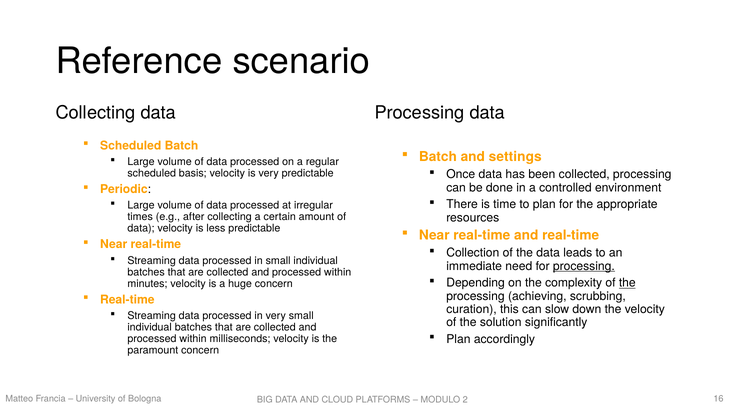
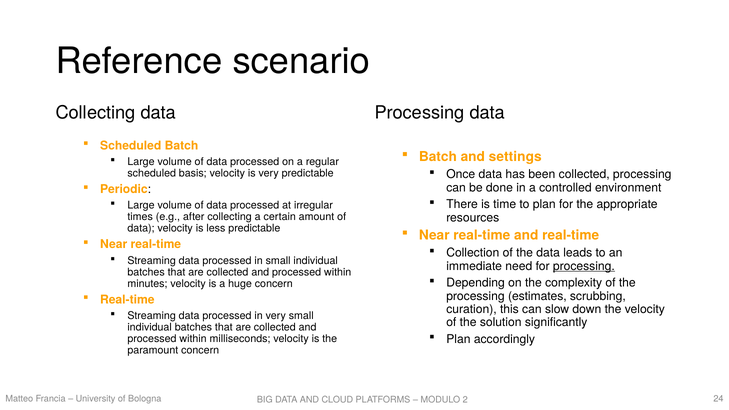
the underline: present -> none (627, 283)
achieving: achieving -> estimates (537, 296)
16: 16 -> 24 (718, 399)
